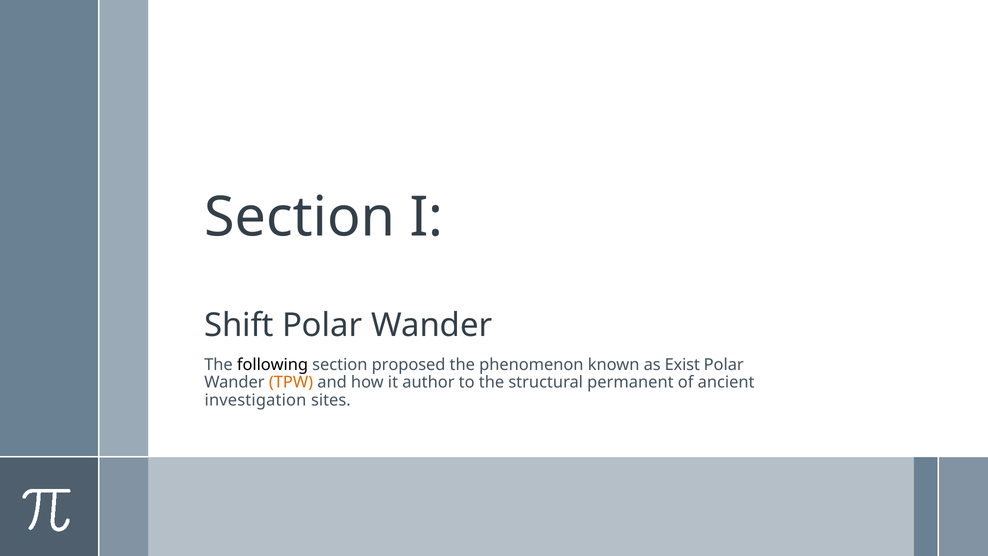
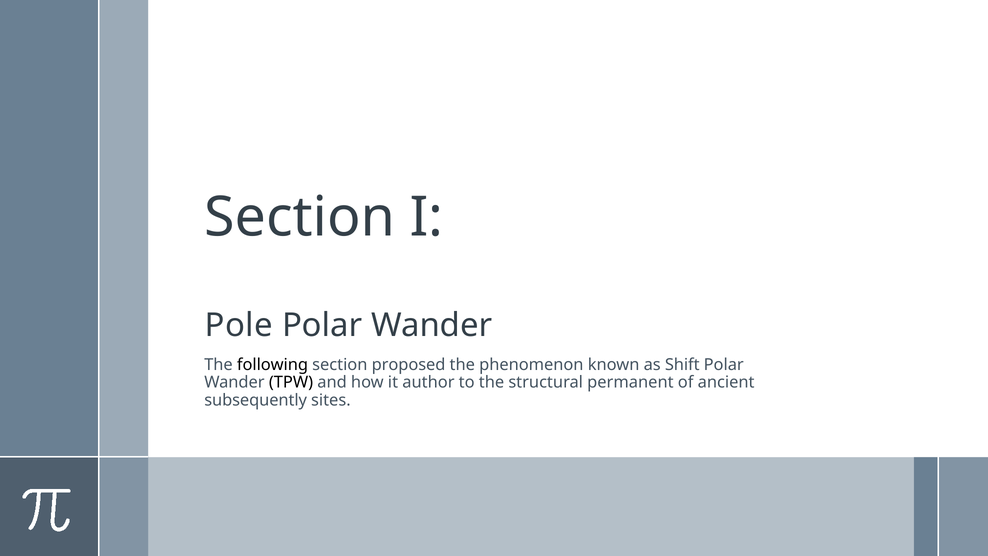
Shift: Shift -> Pole (239, 325)
Exist: Exist -> Shift (682, 365)
TPW colour: orange -> black (291, 382)
investigation: investigation -> subsequently (256, 400)
